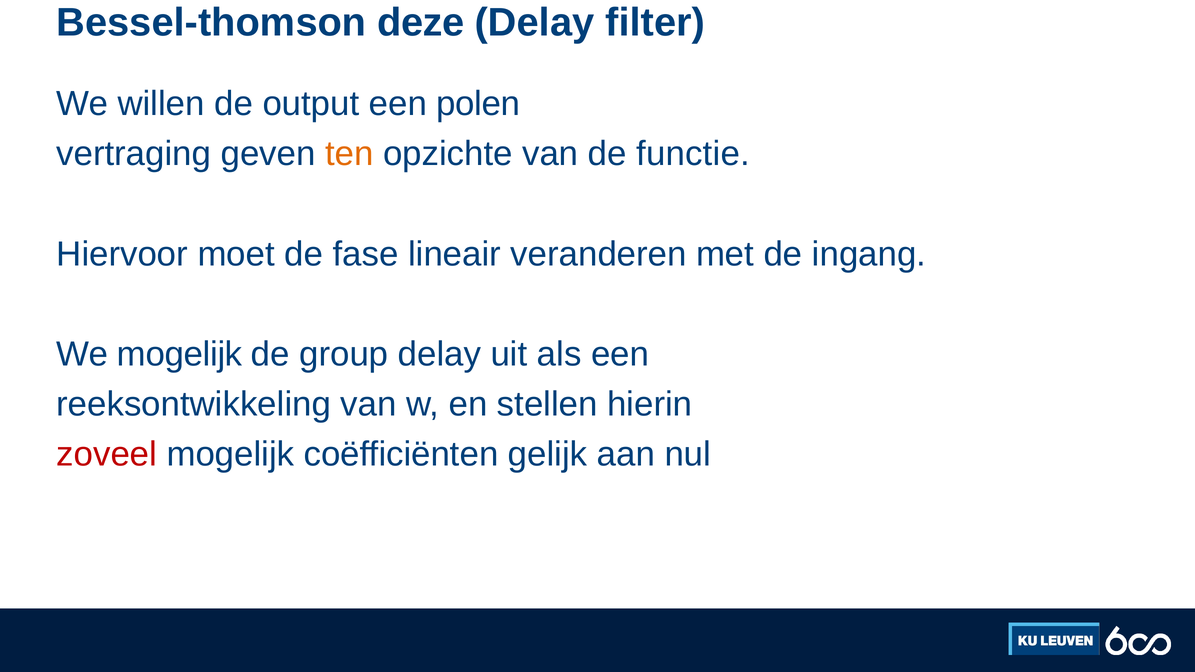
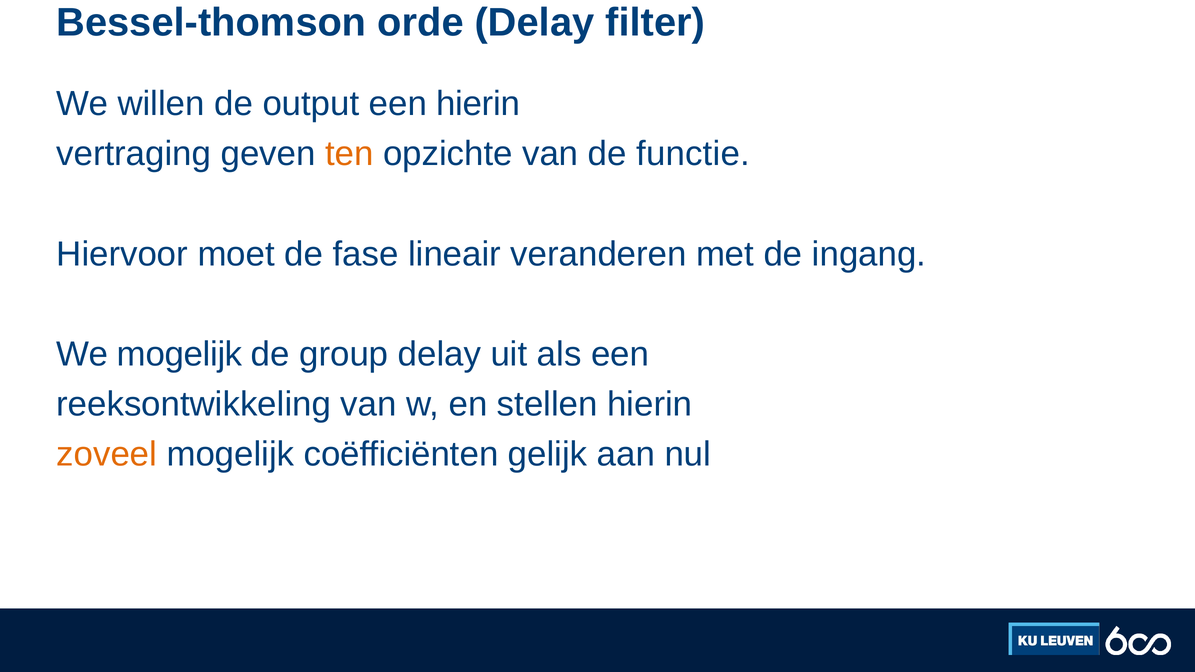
deze: deze -> orde (421, 23)
een polen: polen -> hierin (478, 104)
zoveel colour: red -> orange (107, 455)
